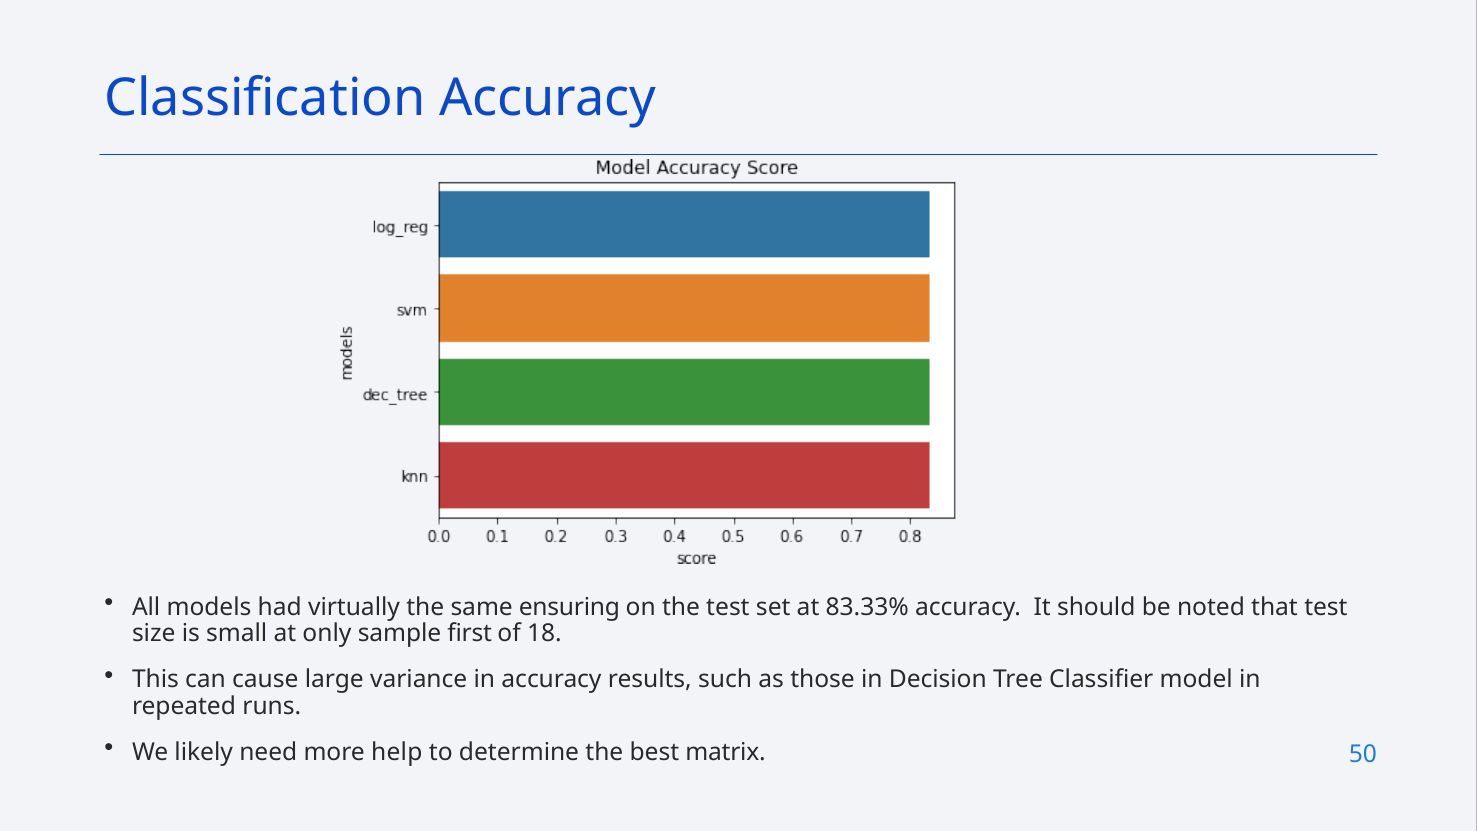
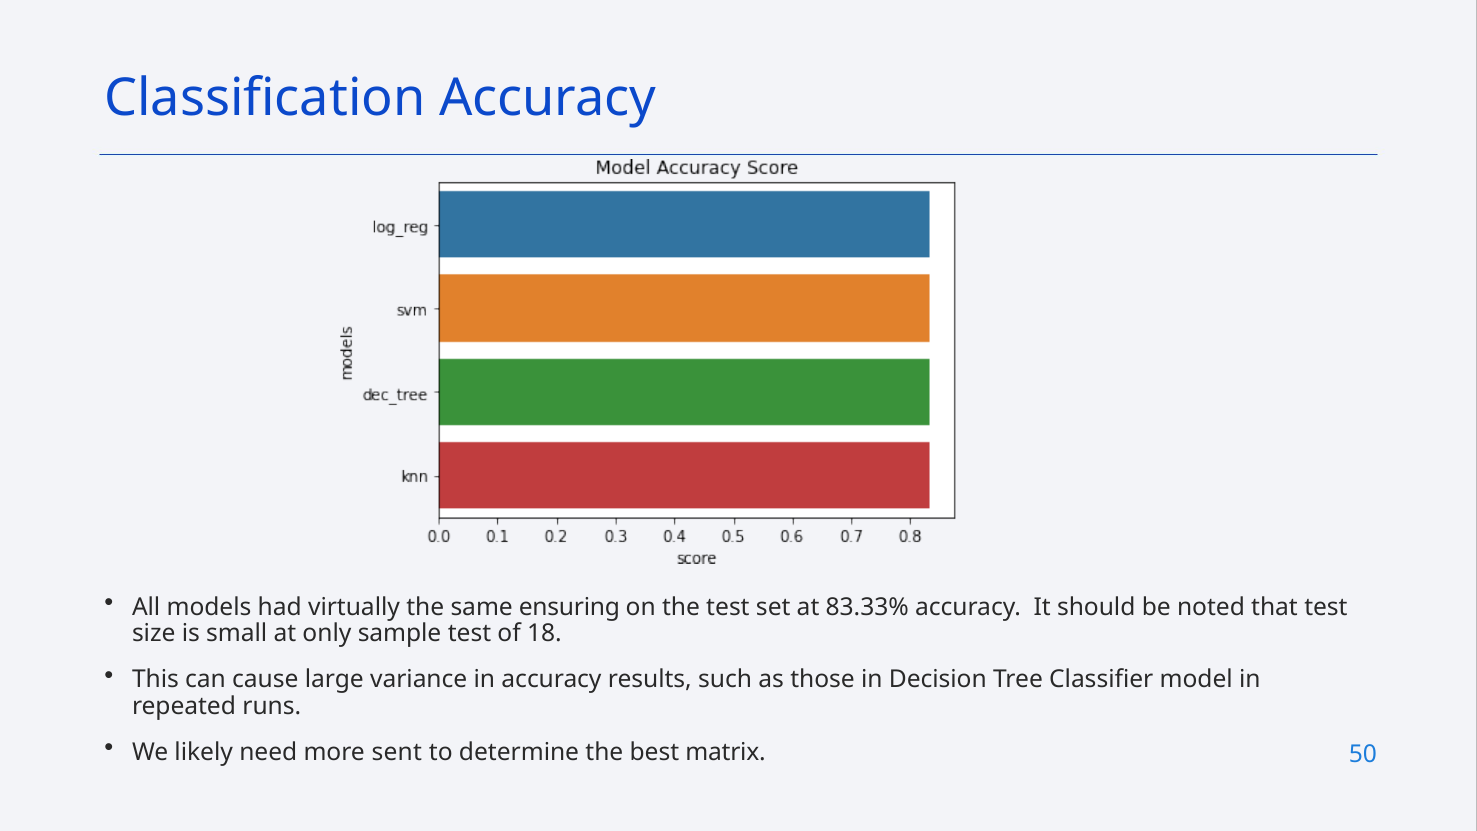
sample first: first -> test (469, 633)
help: help -> sent (397, 752)
